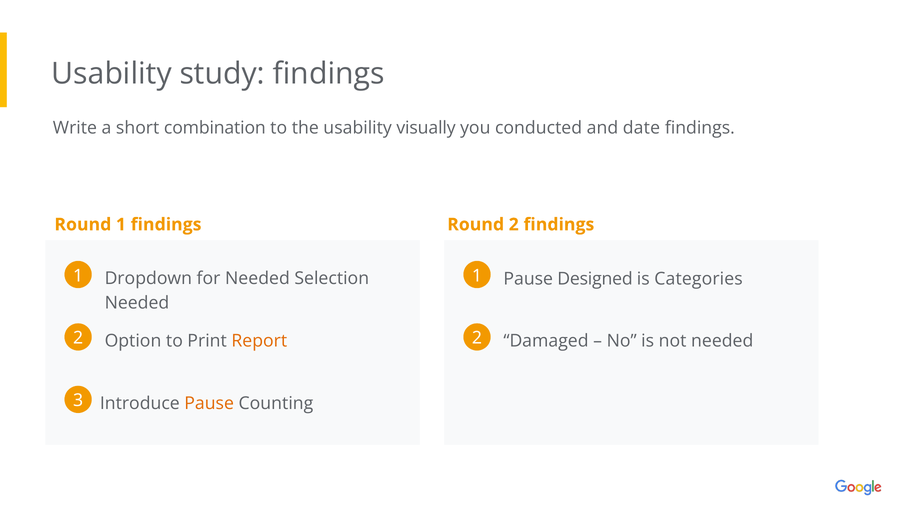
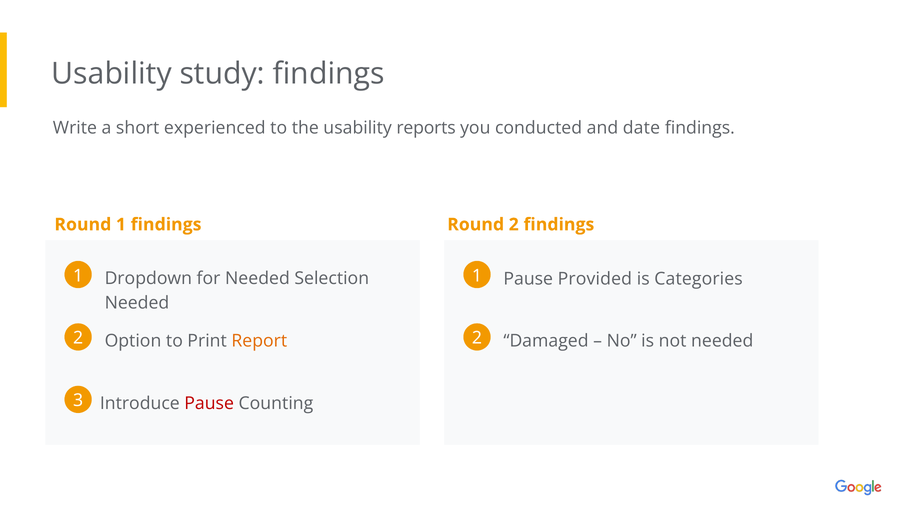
combination: combination -> experienced (215, 128)
visually: visually -> reports (426, 128)
Designed: Designed -> Provided (595, 279)
Pause colour: orange -> red (209, 404)
